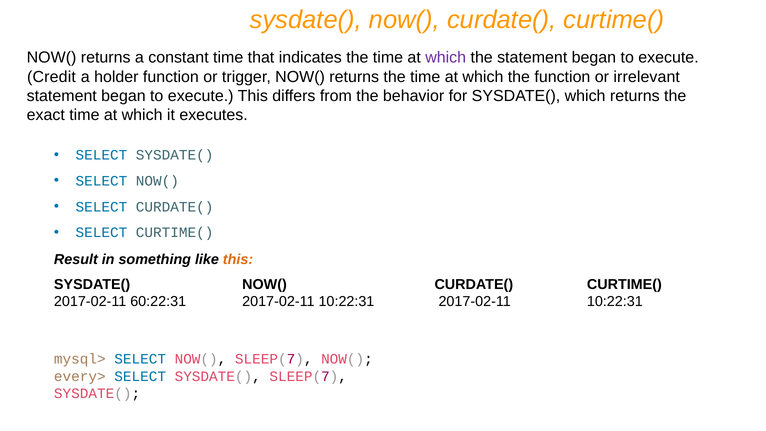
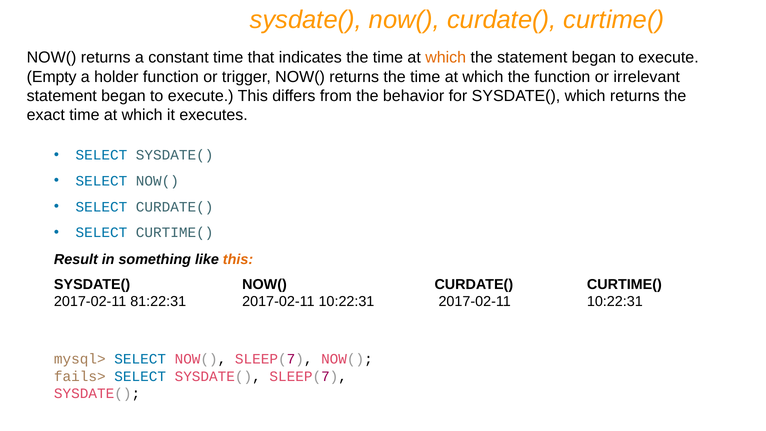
which colour: purple -> orange (446, 58)
Credit: Credit -> Empty (52, 77)
60:22:31: 60:22:31 -> 81:22:31 (158, 302)
every>: every> -> fails> (80, 376)
